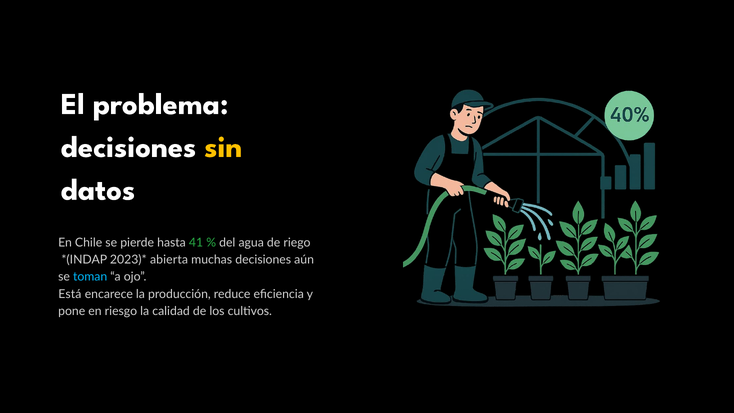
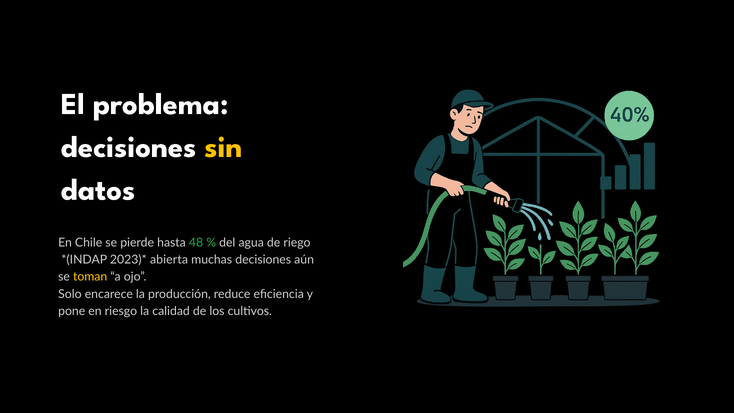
41: 41 -> 48 (196, 243)
toman colour: light blue -> yellow (90, 277)
Está: Está -> Solo (70, 294)
